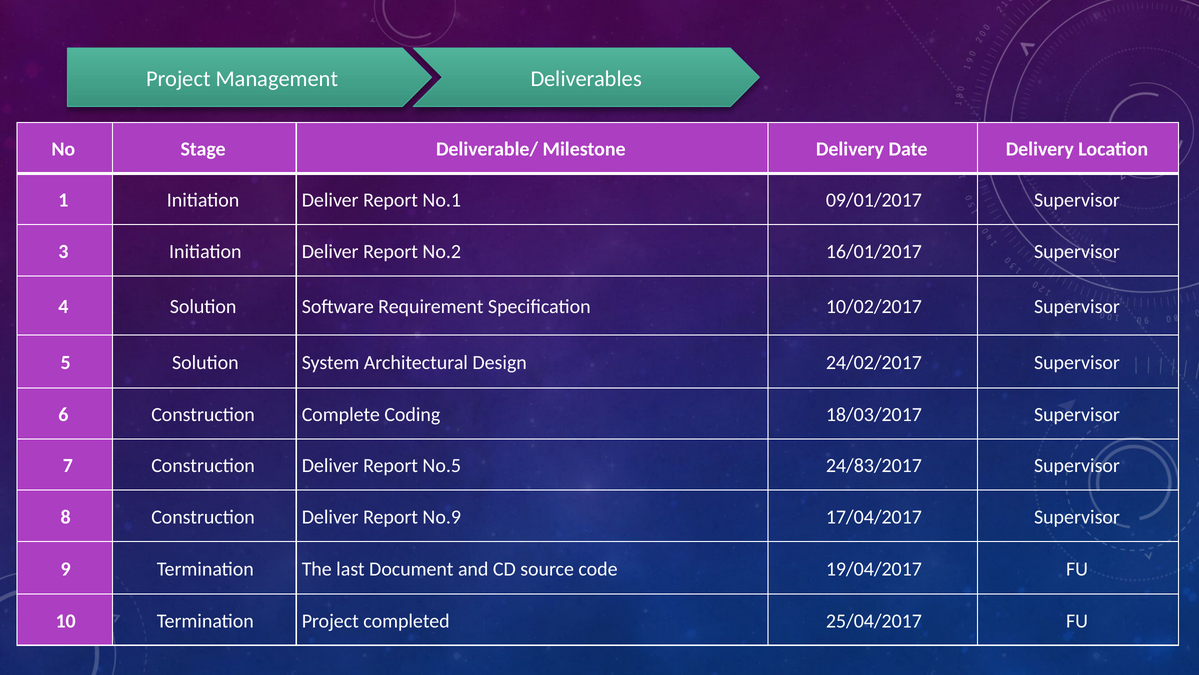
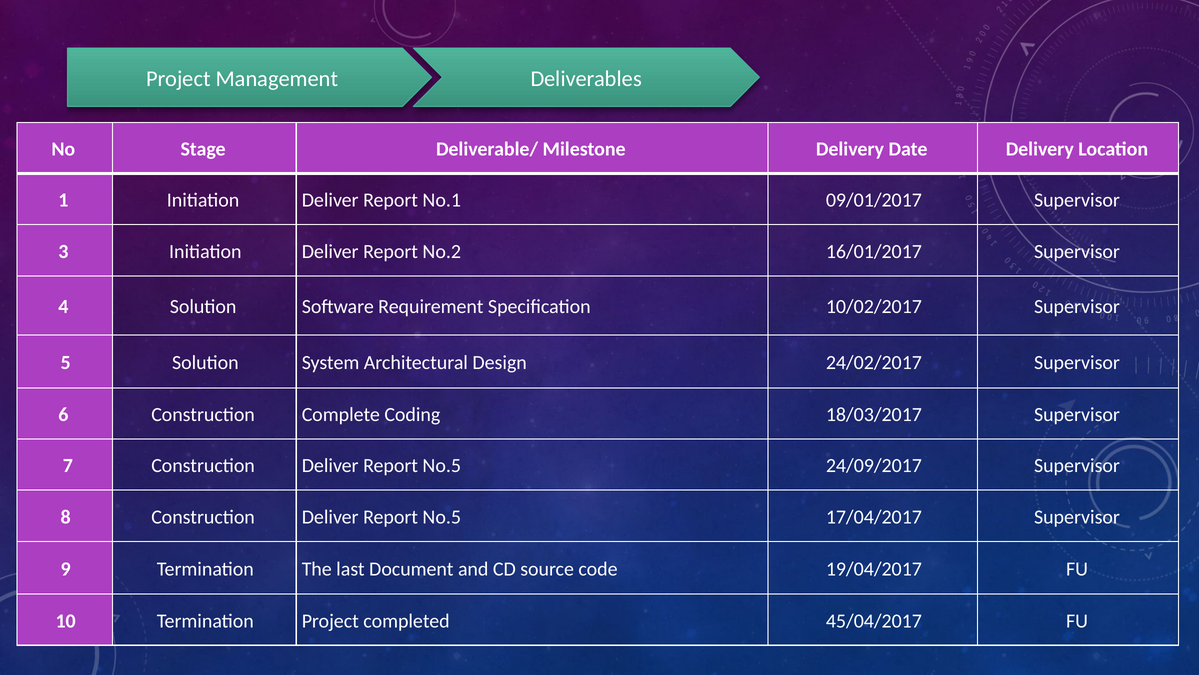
24/83/2017: 24/83/2017 -> 24/09/2017 (874, 465)
No.9: No.9 -> No.5 (442, 517)
25/04/2017: 25/04/2017 -> 45/04/2017 (874, 620)
